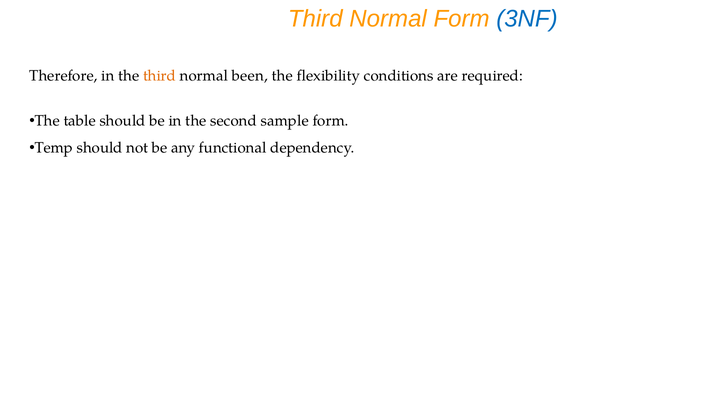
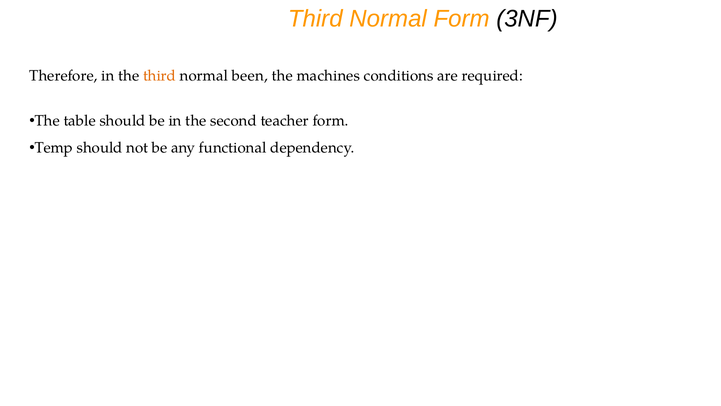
3NF colour: blue -> black (527, 19)
flexibility: flexibility -> machines (328, 76)
sample: sample -> teacher (285, 121)
